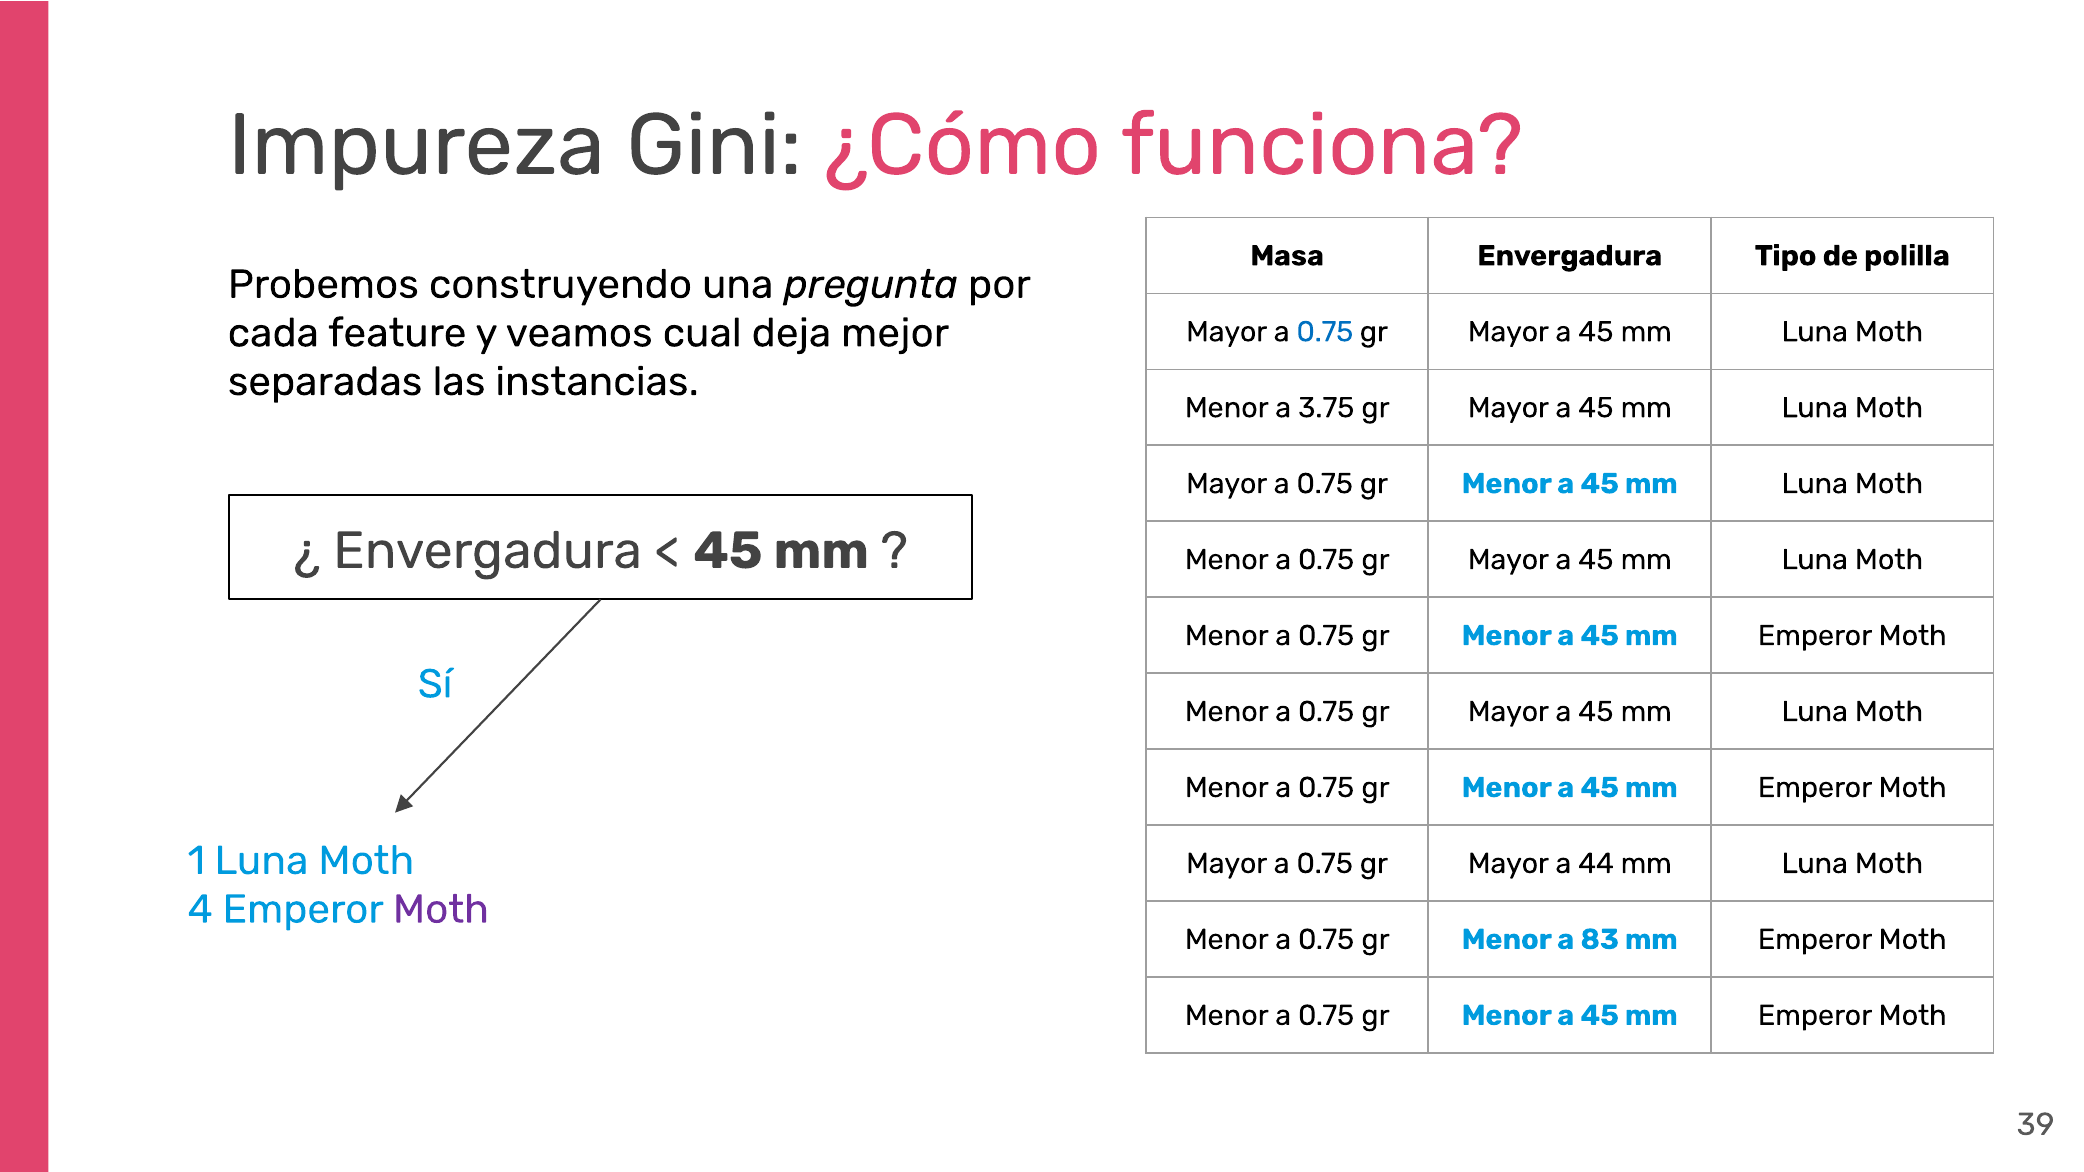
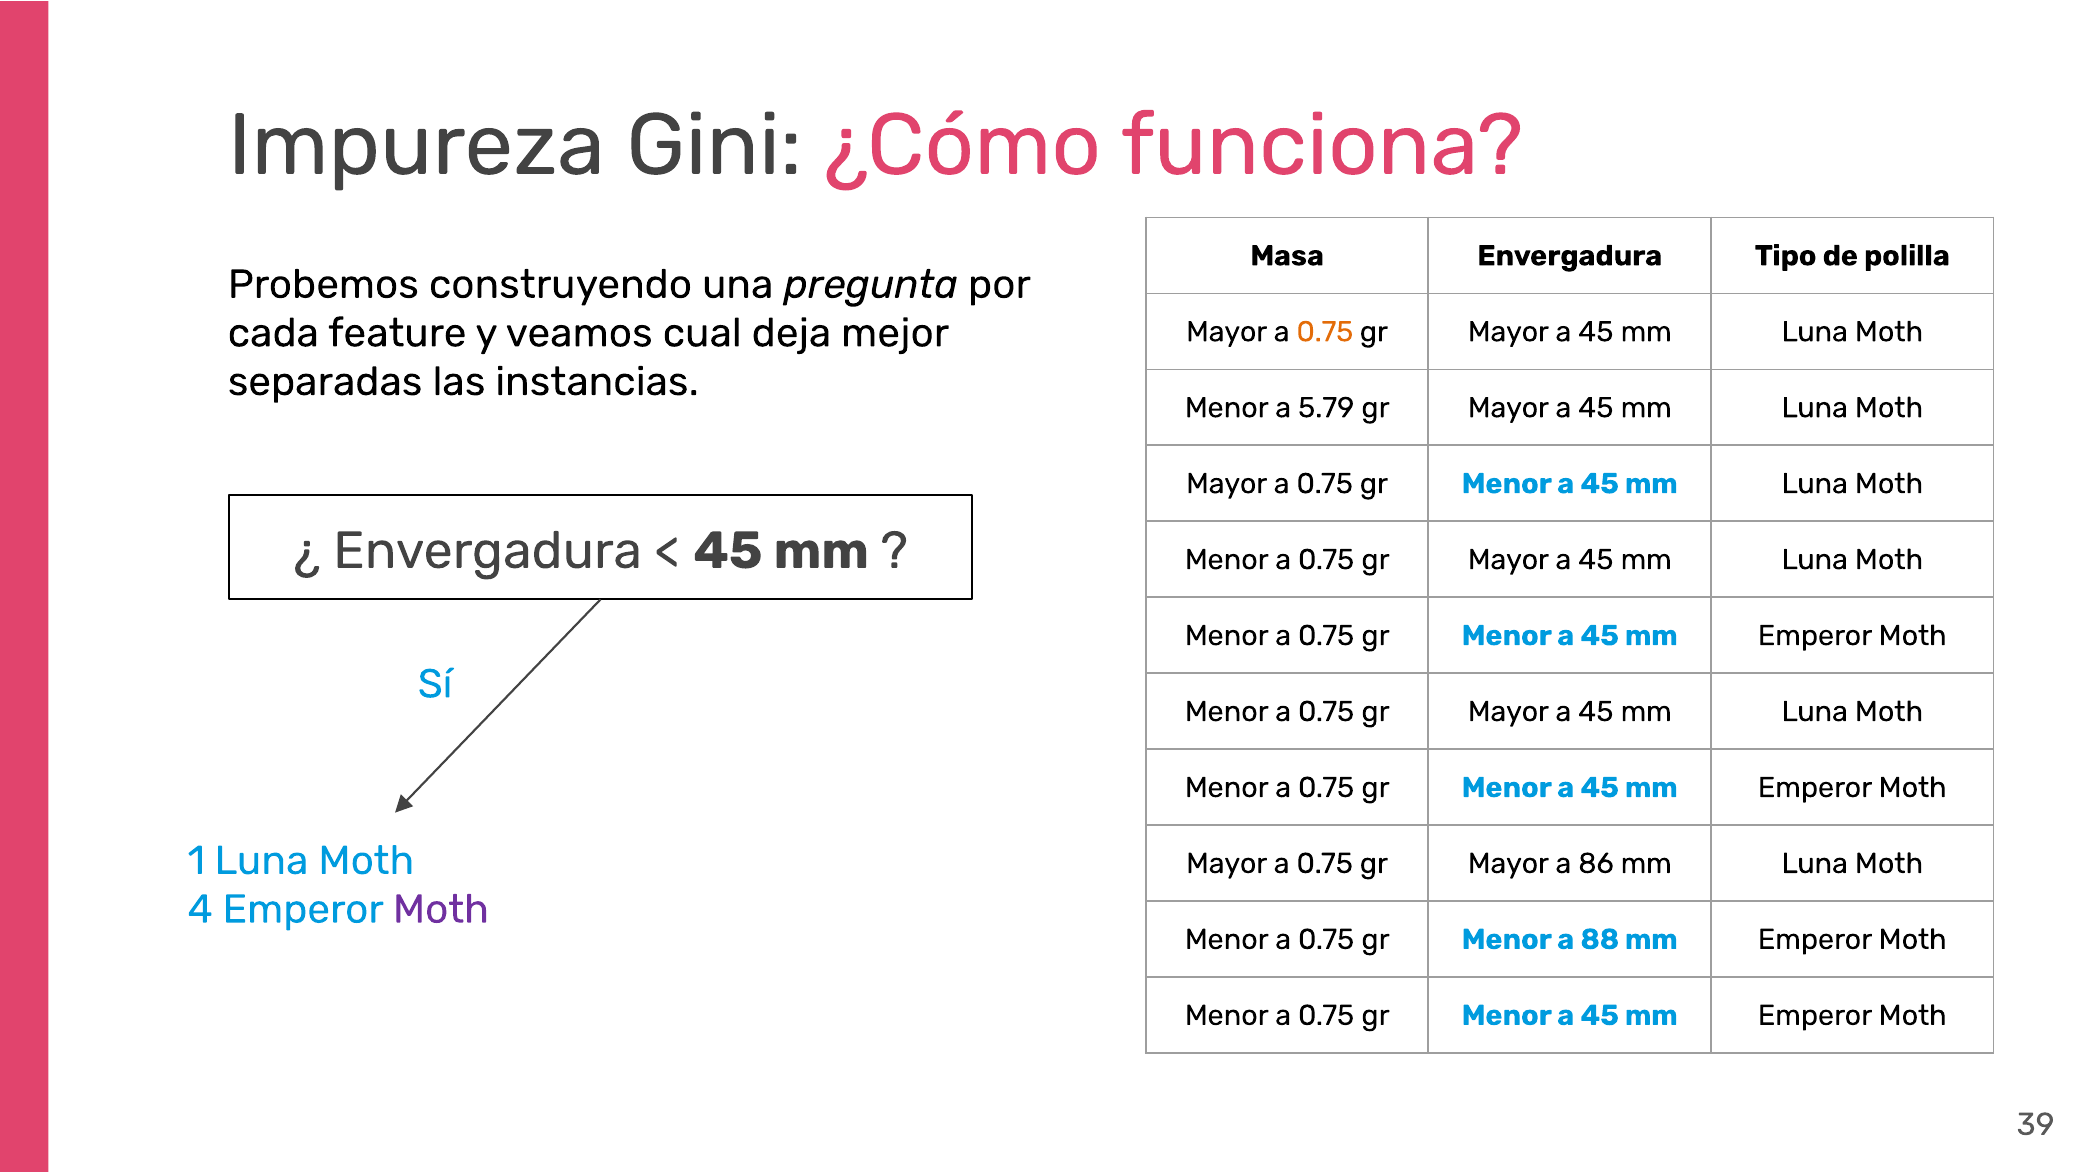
0.75 colour: blue -> orange (1325, 332)
3.75: 3.75 -> 5.79 (1326, 408)
44: 44 -> 86 (1596, 864)
83: 83 -> 88 (1600, 940)
